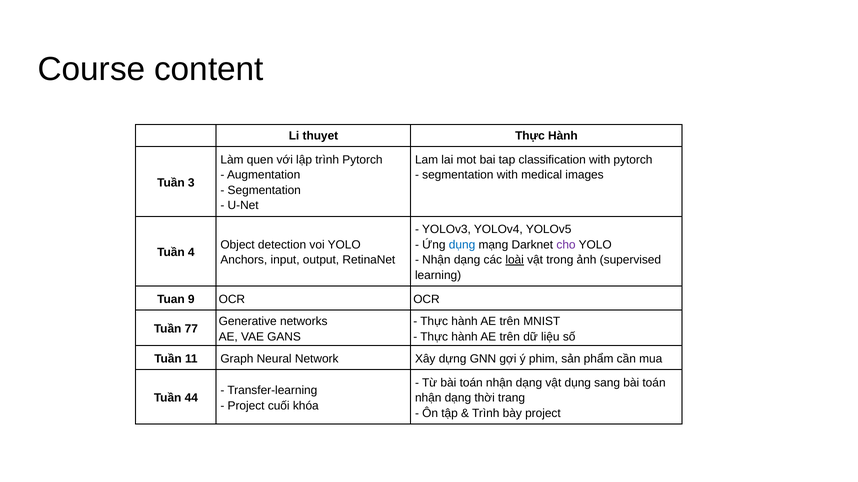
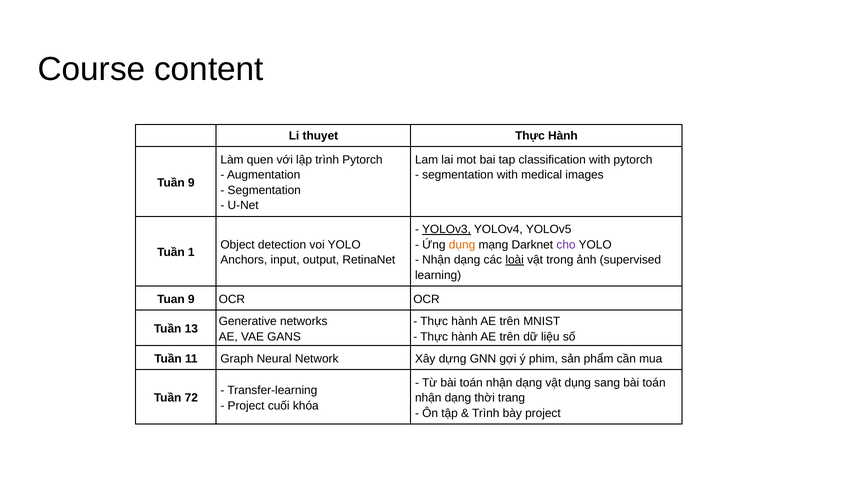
Tuần 3: 3 -> 9 (191, 183)
YOLOv3 underline: none -> present (446, 230)
dụng colour: blue -> orange (462, 245)
4: 4 -> 1 (191, 253)
77: 77 -> 13 (191, 329)
44: 44 -> 72 (191, 398)
